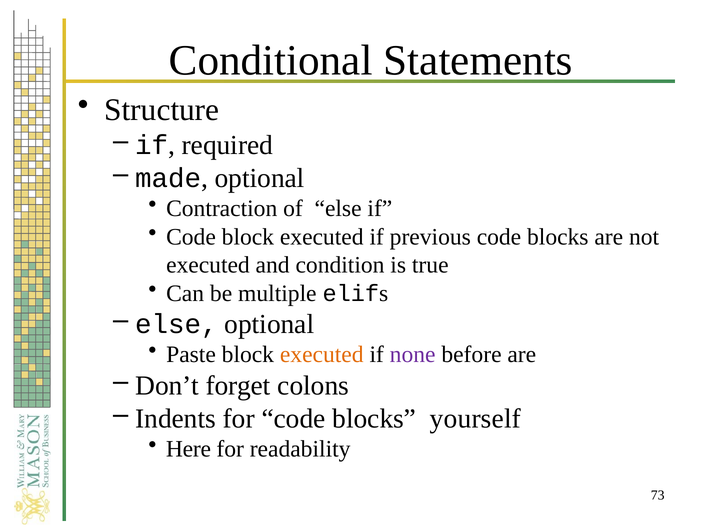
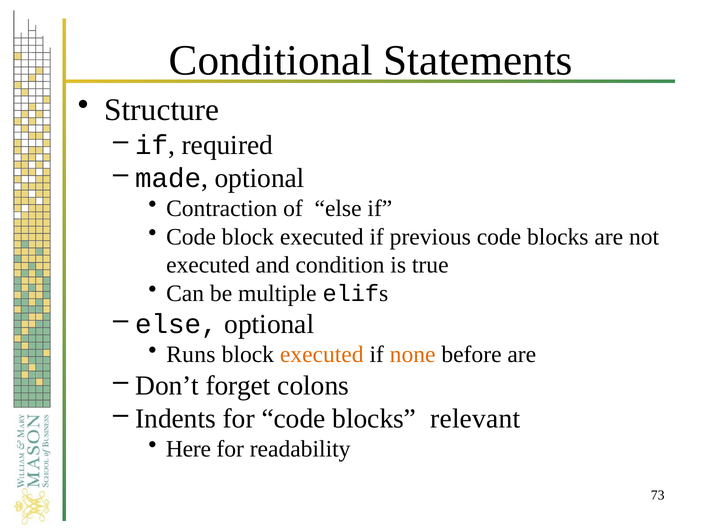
Paste: Paste -> Runs (191, 355)
none colour: purple -> orange (413, 355)
yourself: yourself -> relevant (475, 419)
